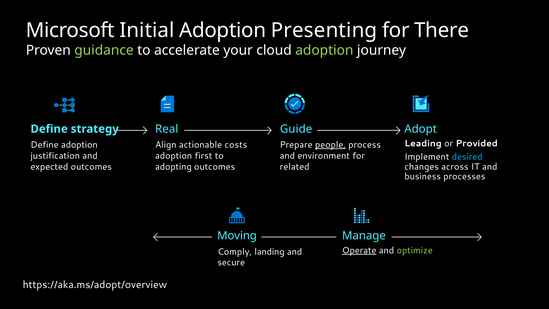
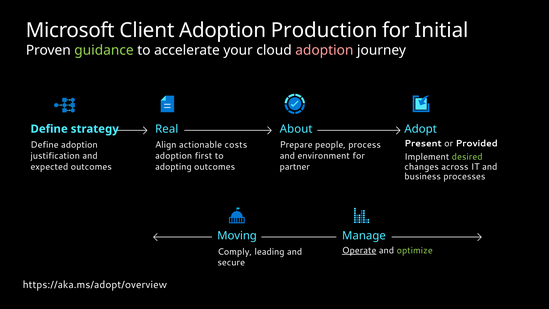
Initial: Initial -> Client (147, 30)
Presenting: Presenting -> Production (324, 30)
There: There -> Initial (442, 30)
adoption colour: light green -> pink (324, 50)
Guide: Guide -> About (296, 129)
Leading: Leading -> Present (423, 143)
people underline: present -> none (330, 145)
desired colour: light blue -> light green (467, 157)
related: related -> partner (295, 167)
landing: landing -> leading (269, 252)
